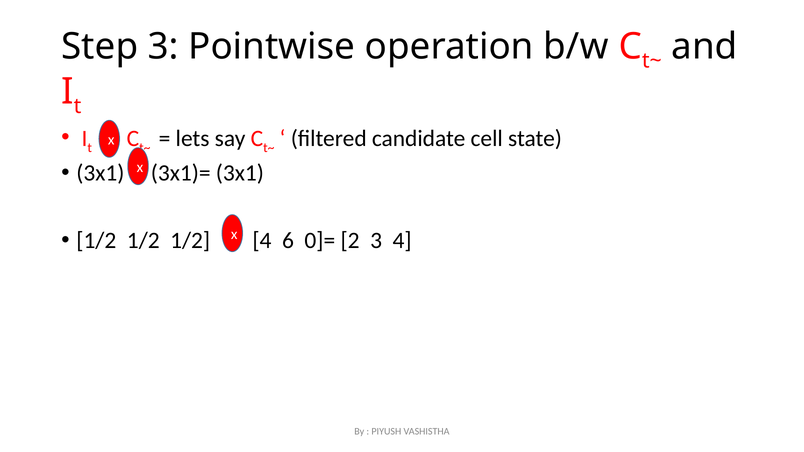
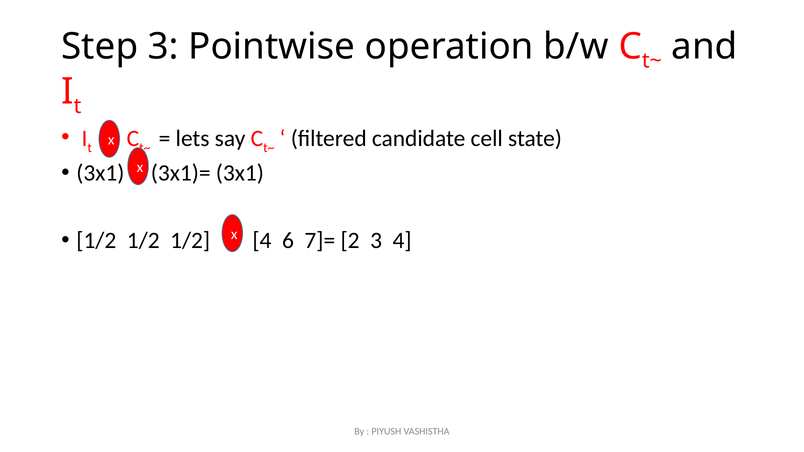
0]=: 0]= -> 7]= (320, 241)
